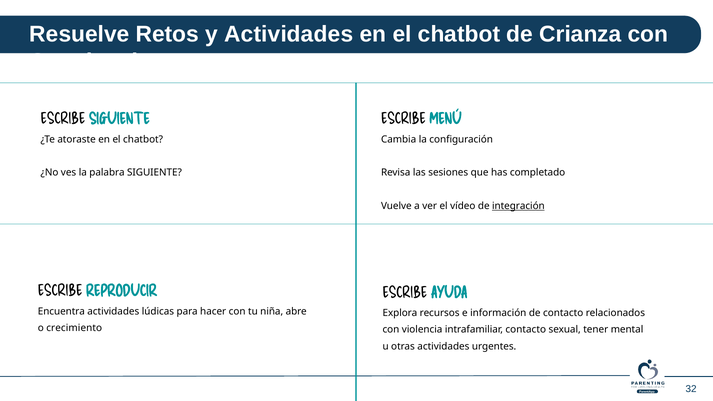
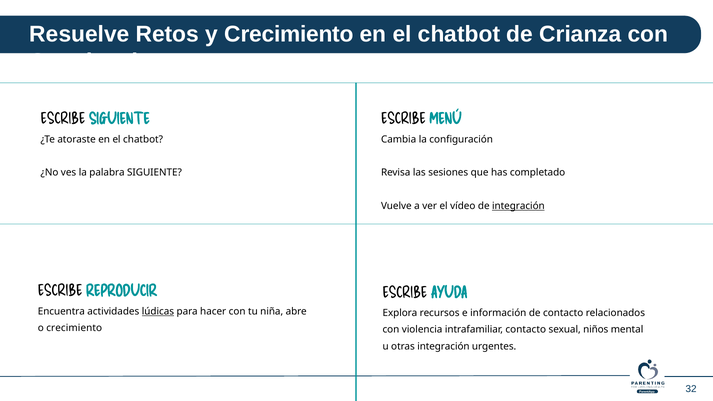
y Actividades: Actividades -> Crecimiento (289, 34)
lúdicas underline: none -> present (158, 311)
tener: tener -> niños (596, 330)
otras actividades: actividades -> integración (443, 346)
